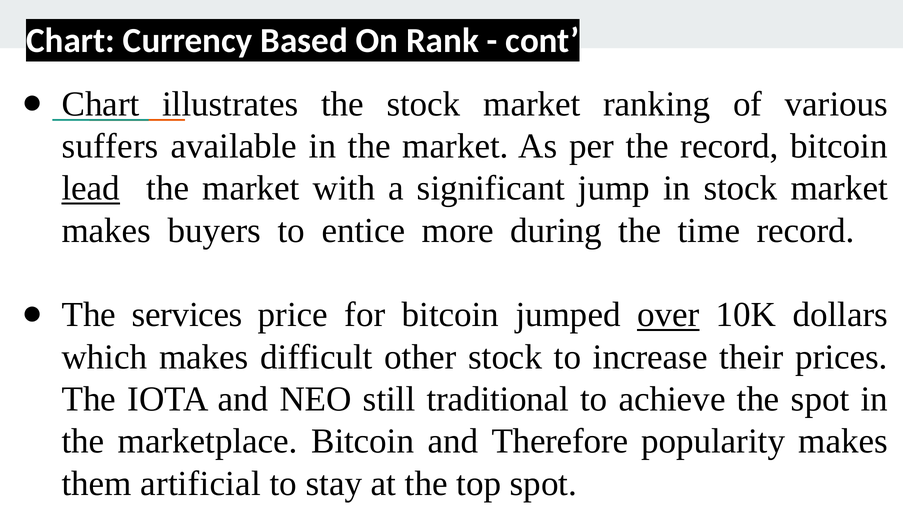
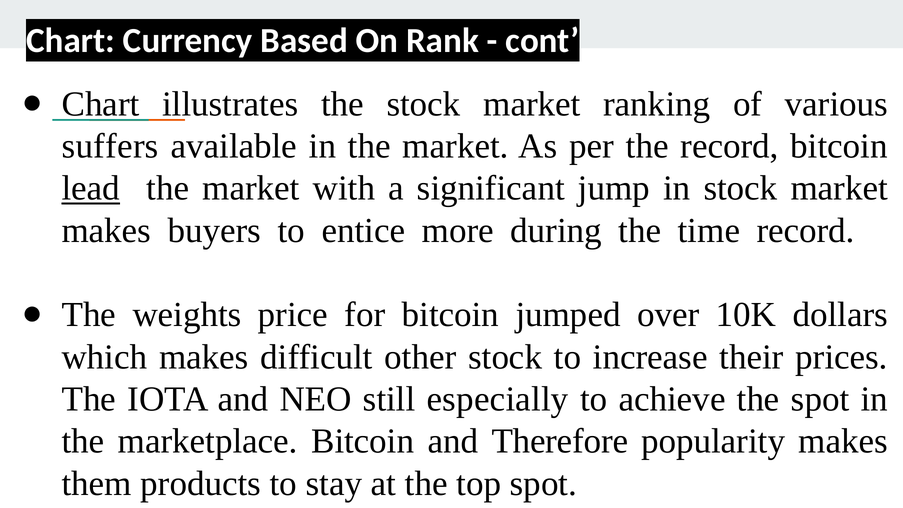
services: services -> weights (187, 315)
over underline: present -> none (668, 315)
traditional: traditional -> especially (498, 399)
artificial: artificial -> products (201, 483)
